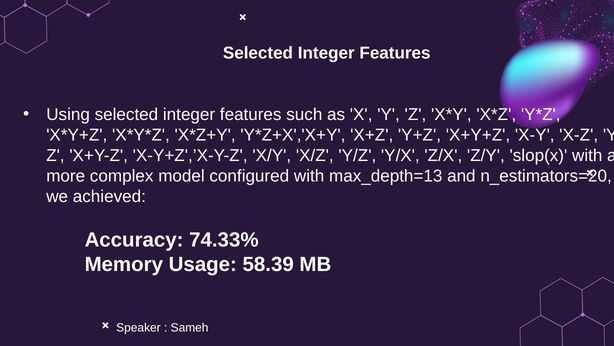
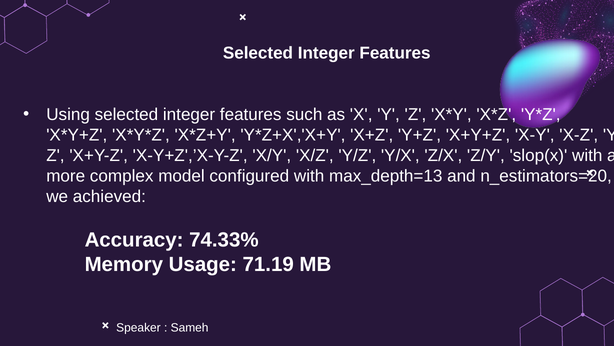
58.39: 58.39 -> 71.19 (268, 264)
